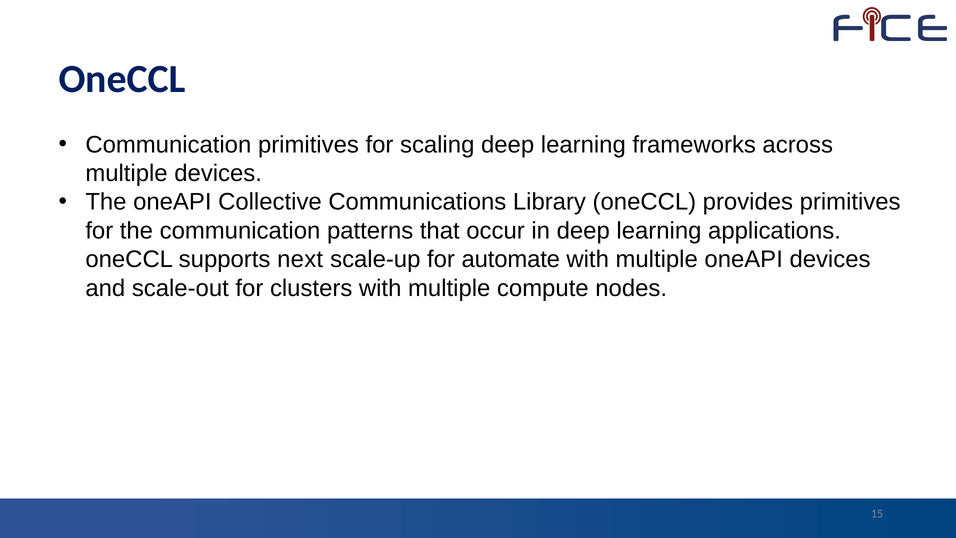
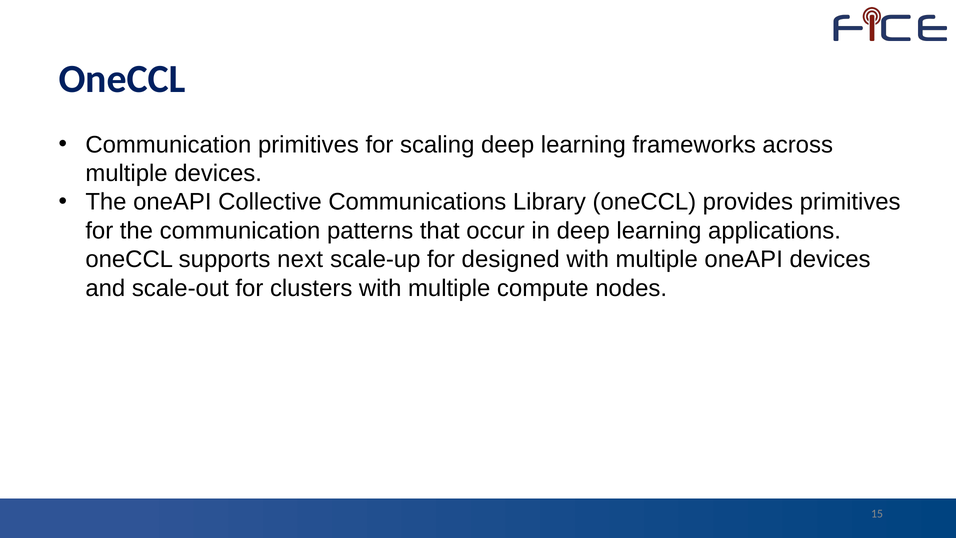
automate: automate -> designed (511, 259)
